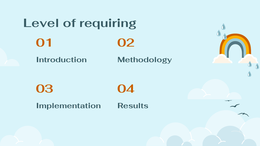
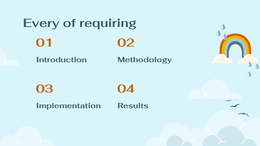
Level: Level -> Every (41, 23)
